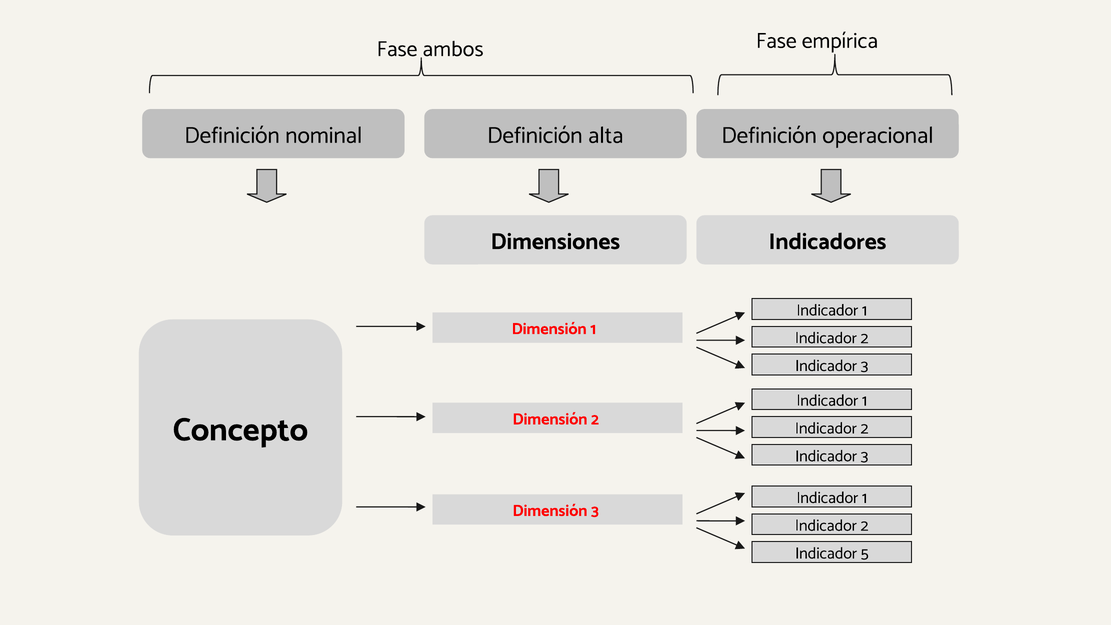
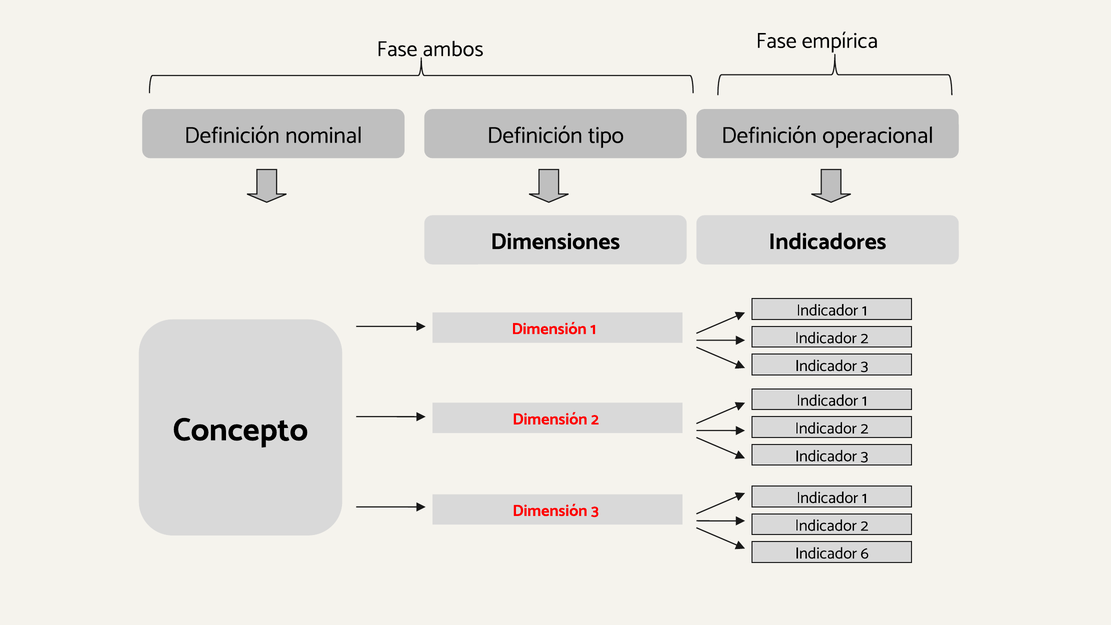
alta: alta -> tipo (606, 135)
5: 5 -> 6 (865, 553)
